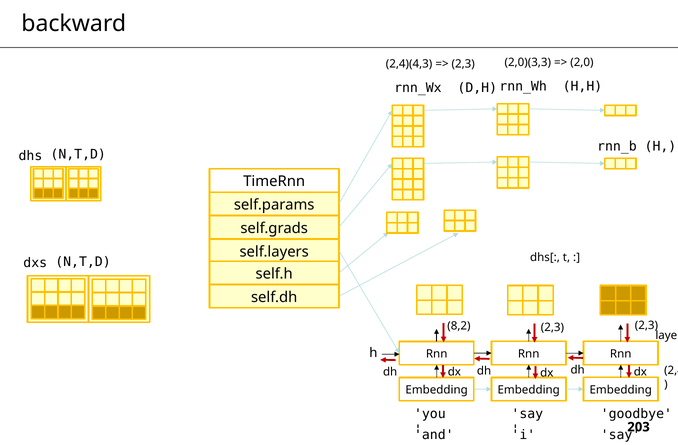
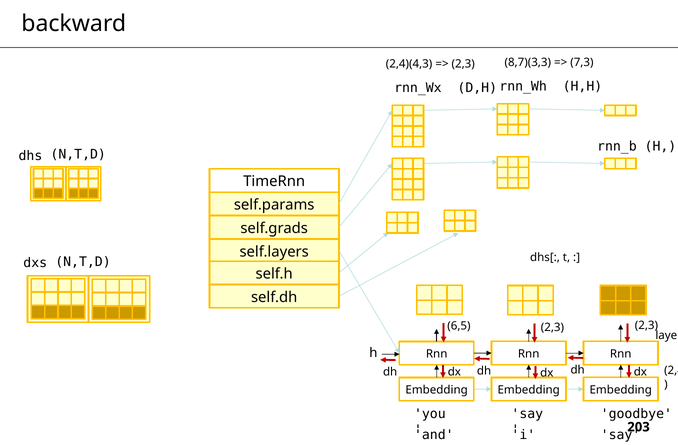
2,0)(3,3: 2,0)(3,3 -> 8,7)(3,3 (528, 63)
2,0: 2,0 -> 7,3 (582, 63)
8,2: 8,2 -> 6,5 (459, 326)
